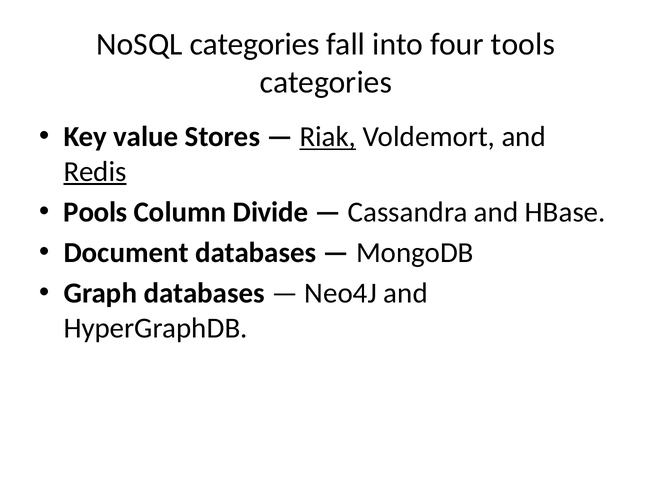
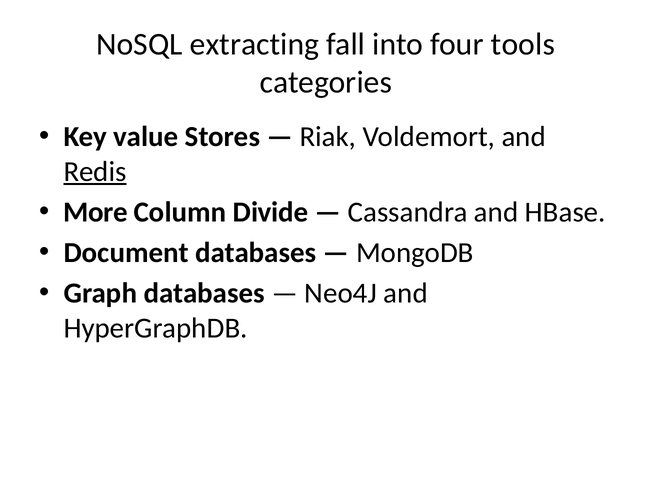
NoSQL categories: categories -> extracting (255, 44)
Riak underline: present -> none (328, 137)
Pools: Pools -> More (95, 212)
